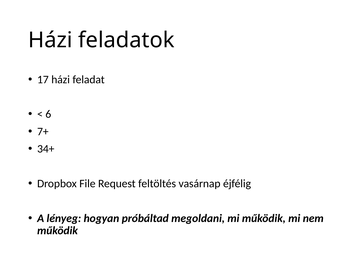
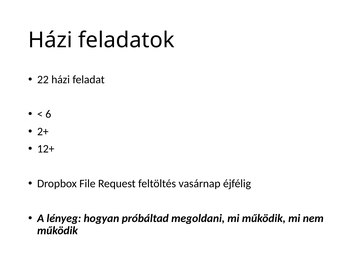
17: 17 -> 22 (43, 79)
7+: 7+ -> 2+ (43, 131)
34+: 34+ -> 12+ (46, 149)
